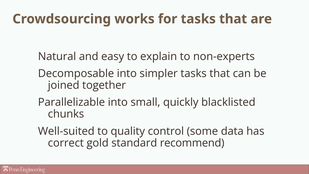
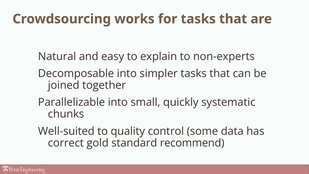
blacklisted: blacklisted -> systematic (228, 102)
